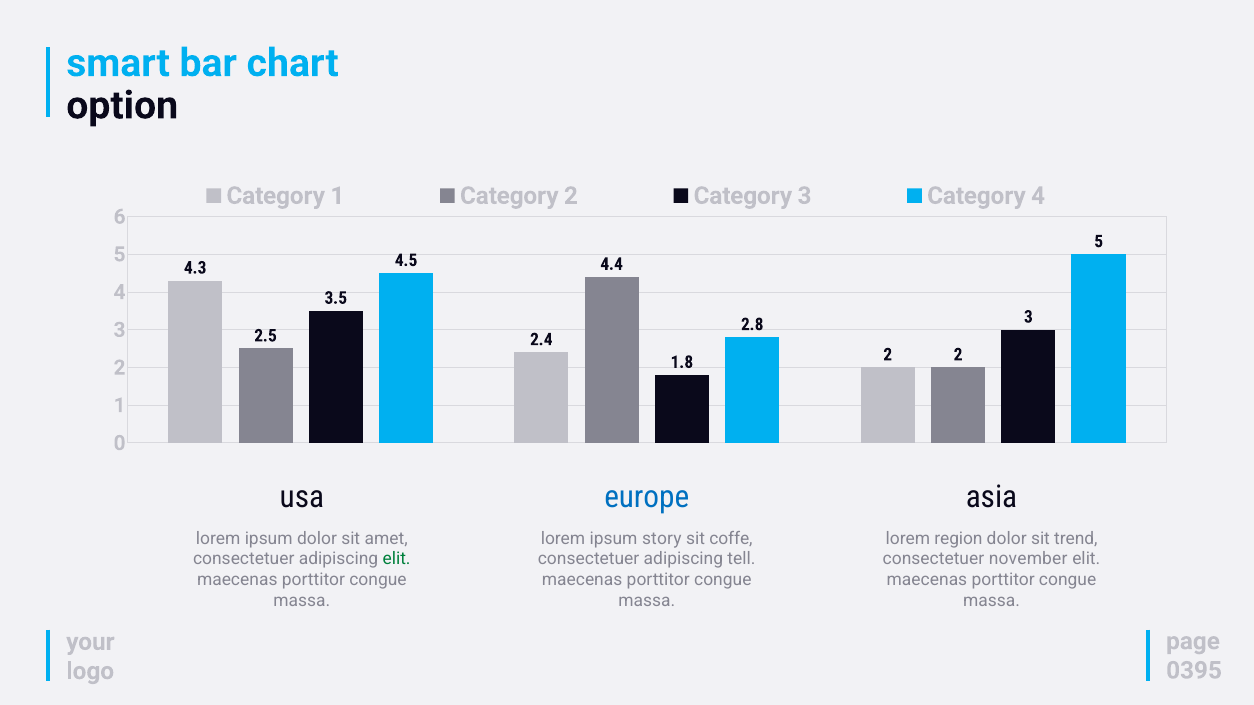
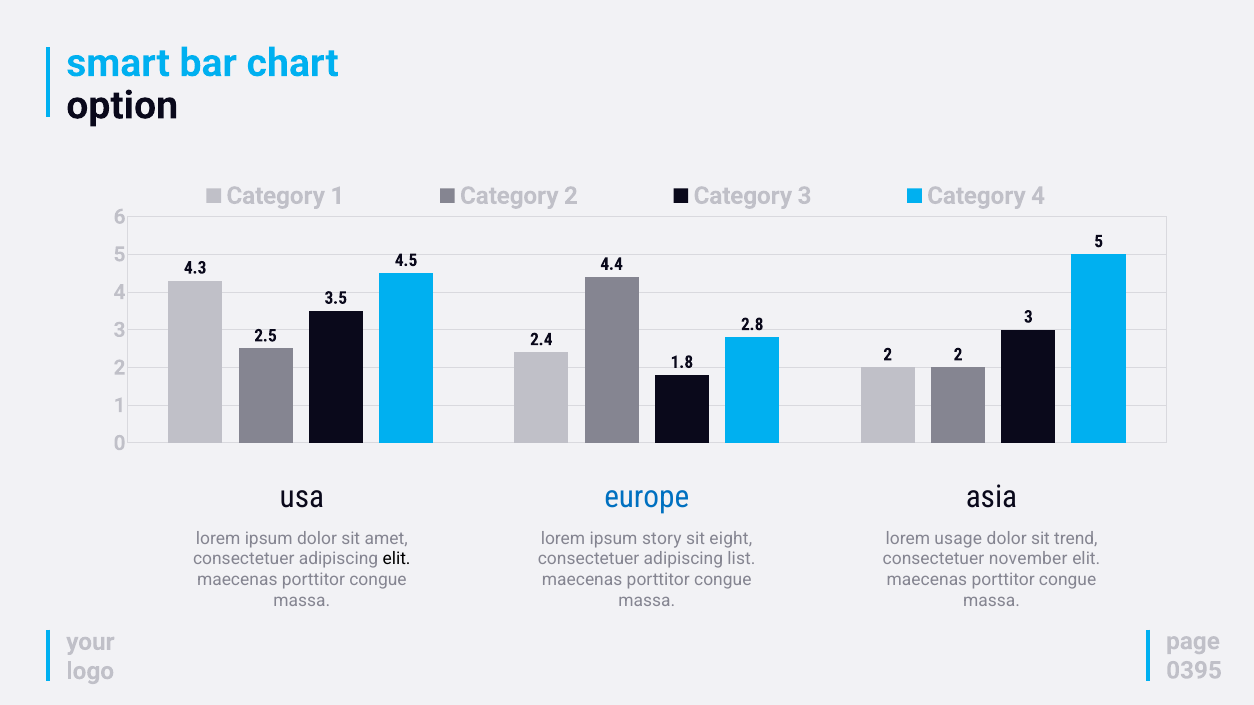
coffe: coffe -> eight (731, 539)
region: region -> usage (958, 539)
elit colour: green -> black (397, 560)
tell: tell -> list (741, 560)
